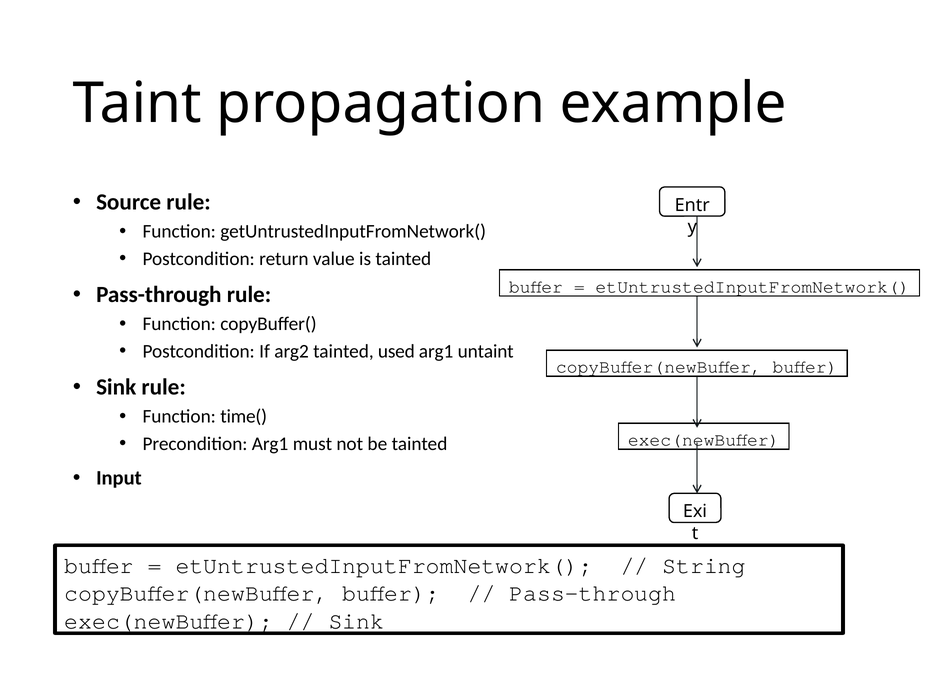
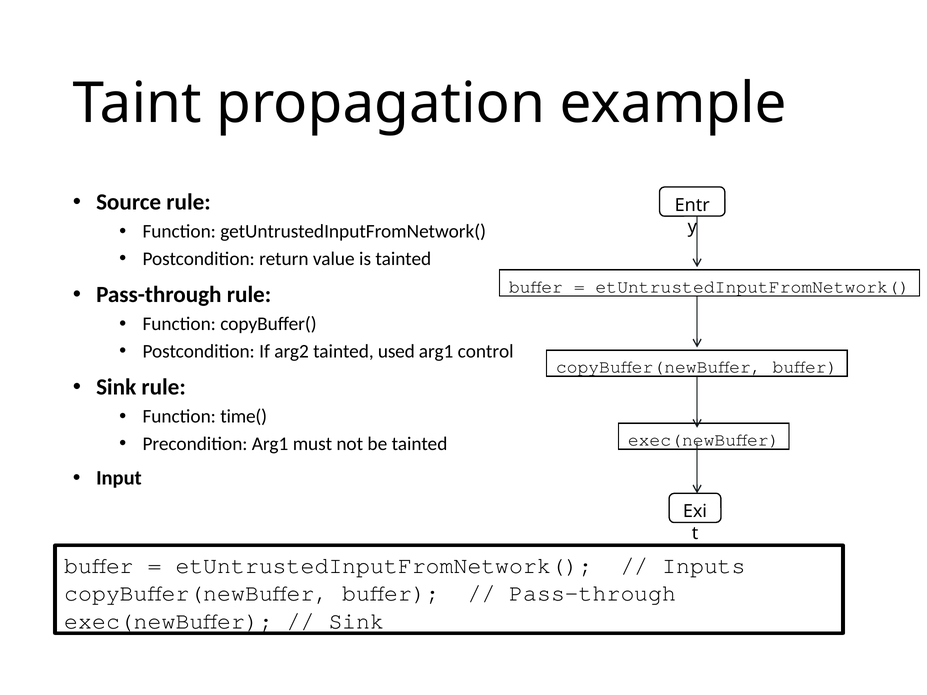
untaint: untaint -> control (486, 351)
String: String -> Inputs (704, 566)
